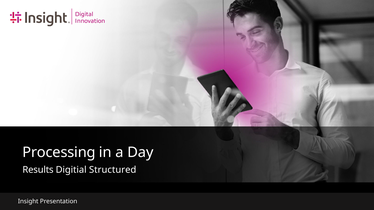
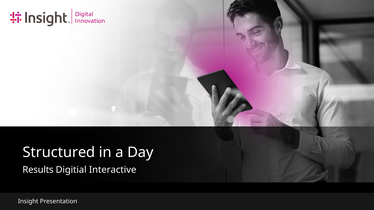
Processing: Processing -> Structured (59, 153)
Structured: Structured -> Interactive (113, 170)
